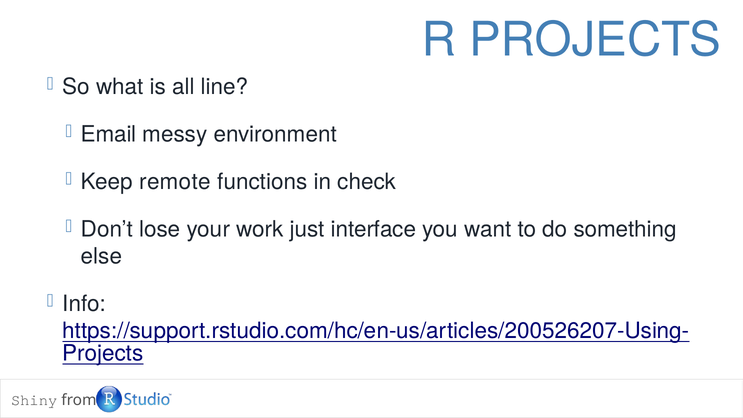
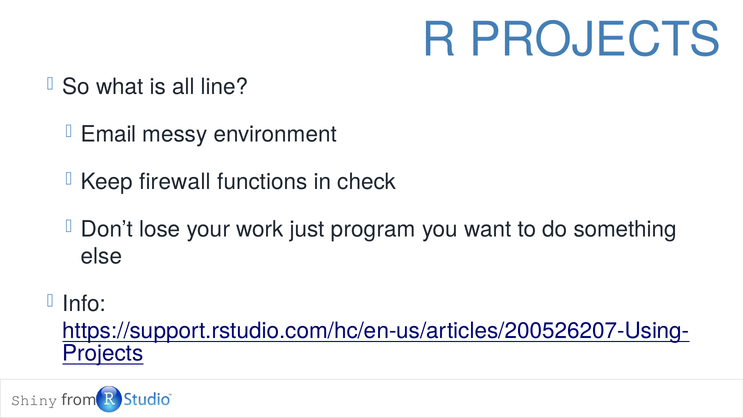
remote: remote -> firewall (175, 182)
interface: interface -> program (373, 230)
